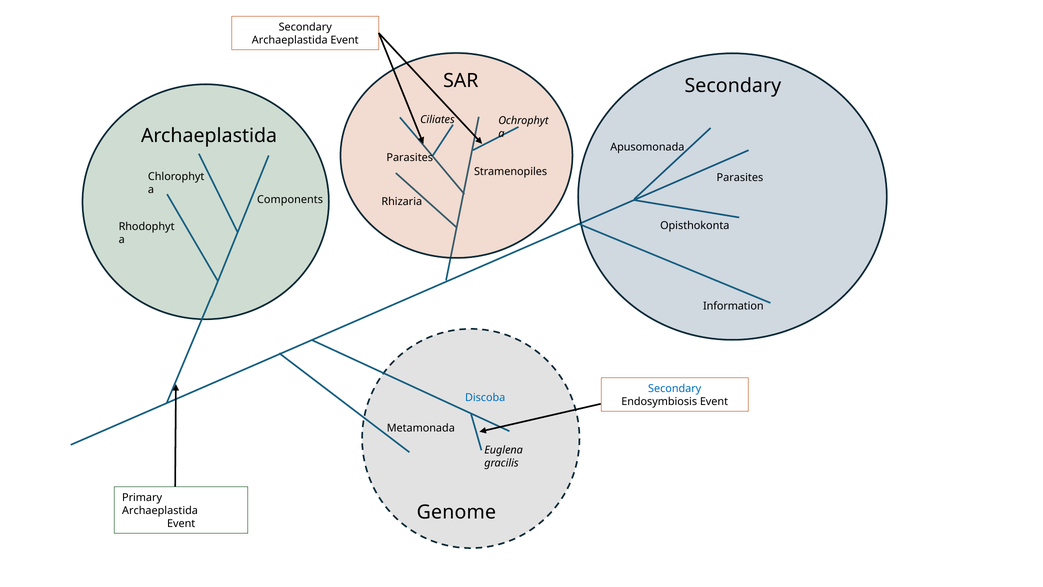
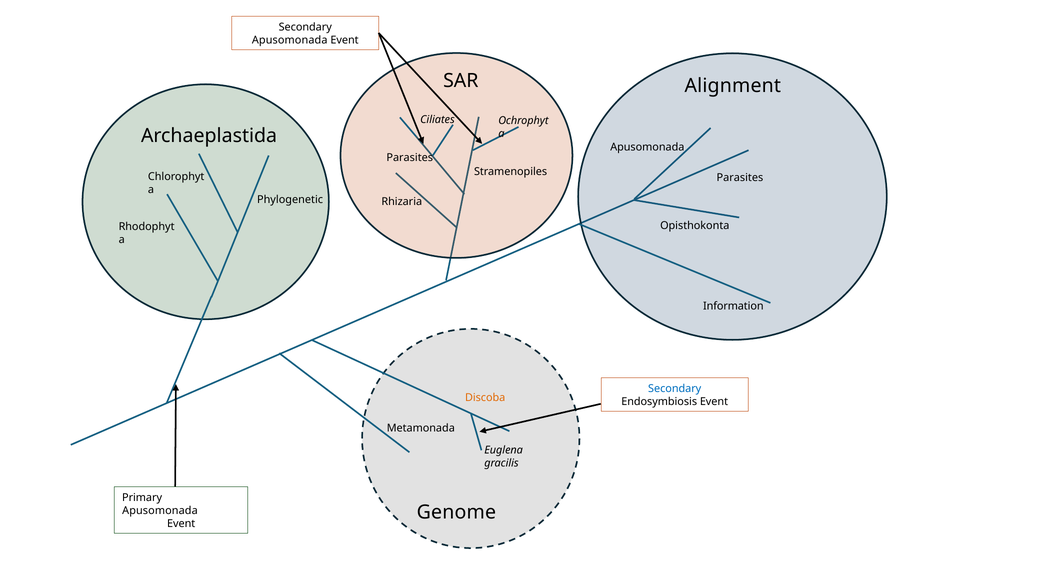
Archaeplastida: Archaeplastida -> Apusomonada (290, 40)
Secondary: Secondary -> Alignment (733, 86)
Components: Components -> Phylogenetic (290, 199)
Discoba colour: blue -> orange (485, 397)
Archaeplastida: Archaeplastida -> Apusomonada (160, 511)
